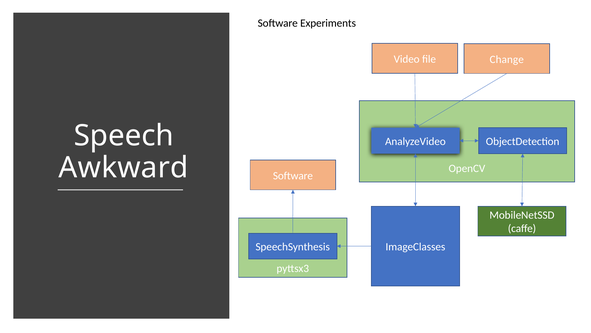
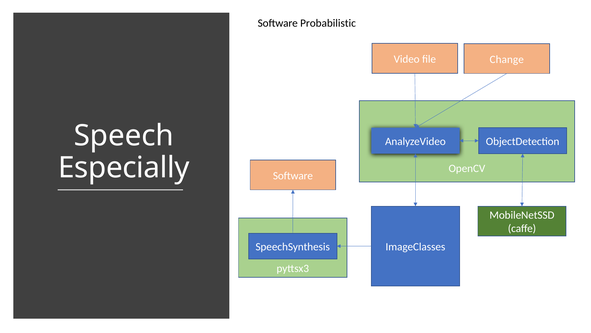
Experiments: Experiments -> Probabilistic (328, 23)
Awkward: Awkward -> Especially (124, 167)
